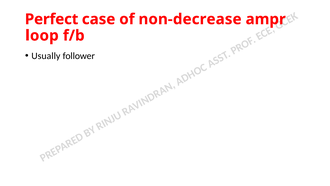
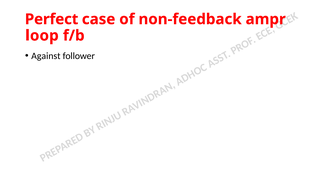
non-decrease: non-decrease -> non-feedback (190, 19)
Usually: Usually -> Against (46, 56)
